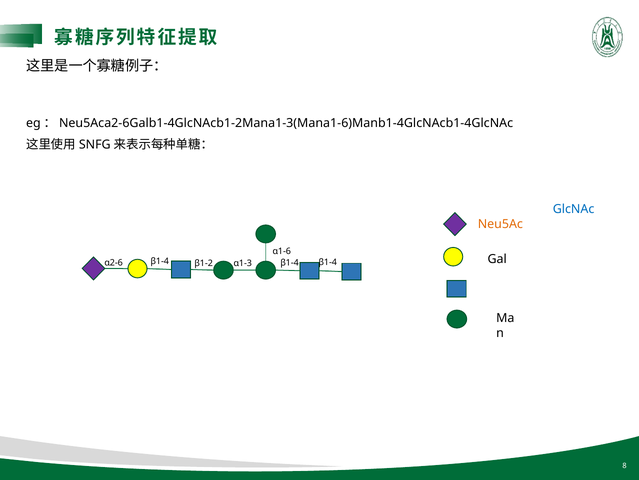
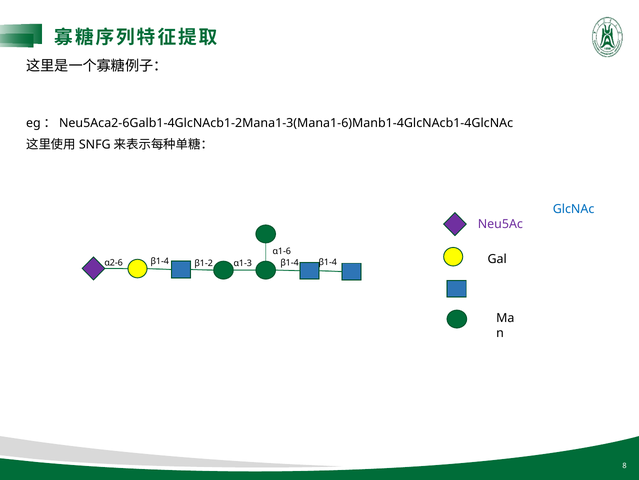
Neu5Ac colour: orange -> purple (500, 224)
